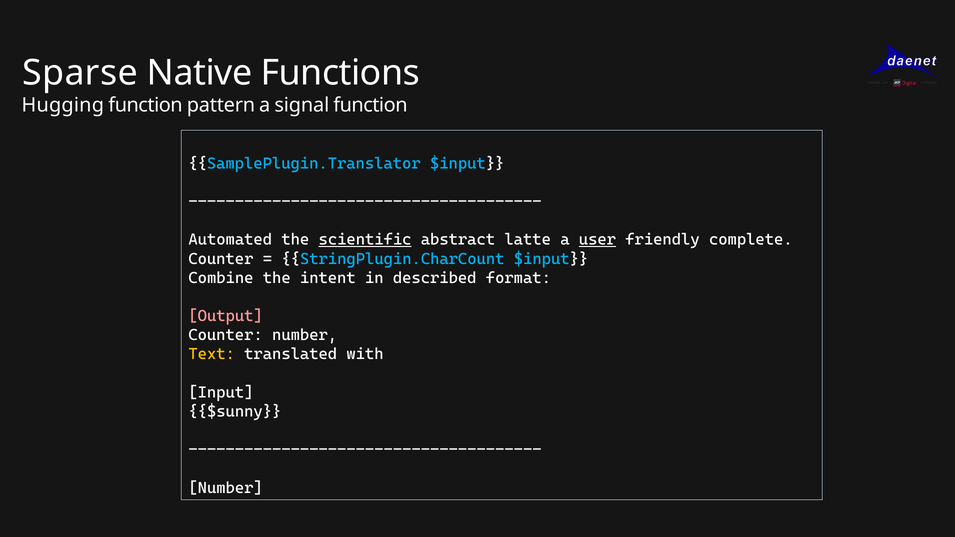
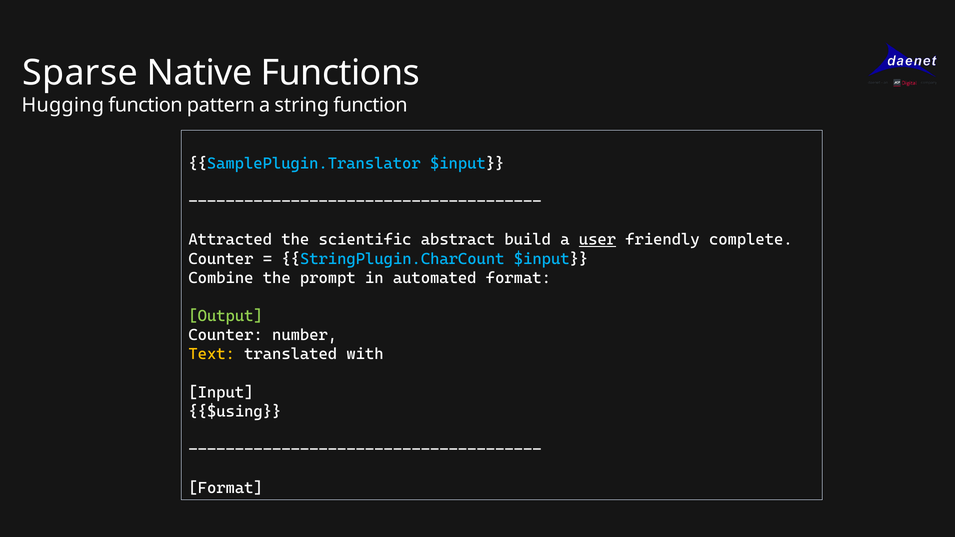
signal: signal -> string (302, 105)
Automated: Automated -> Attracted (230, 240)
scientific underline: present -> none (365, 240)
latte: latte -> build (528, 240)
intent: intent -> prompt (328, 278)
described: described -> automated (435, 278)
Output colour: pink -> light green (226, 316)
$sunny: $sunny -> $using (235, 412)
Number: Number -> Format (226, 488)
